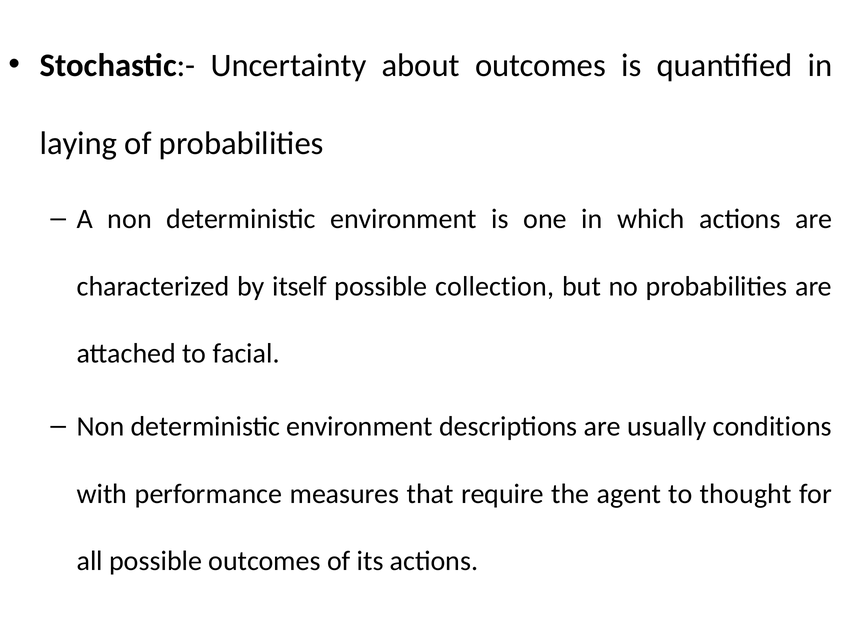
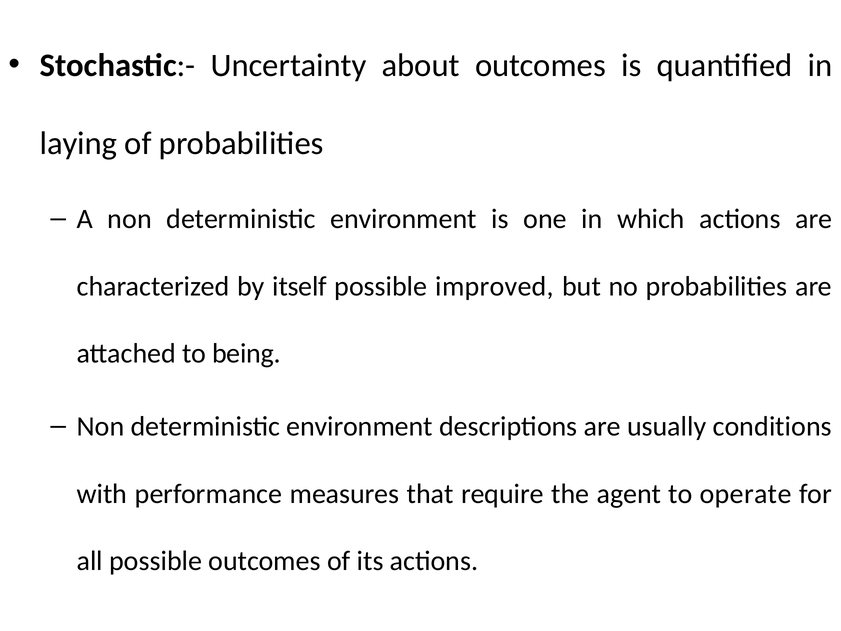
collection: collection -> improved (495, 286)
facial: facial -> being (246, 353)
thought: thought -> operate (746, 494)
